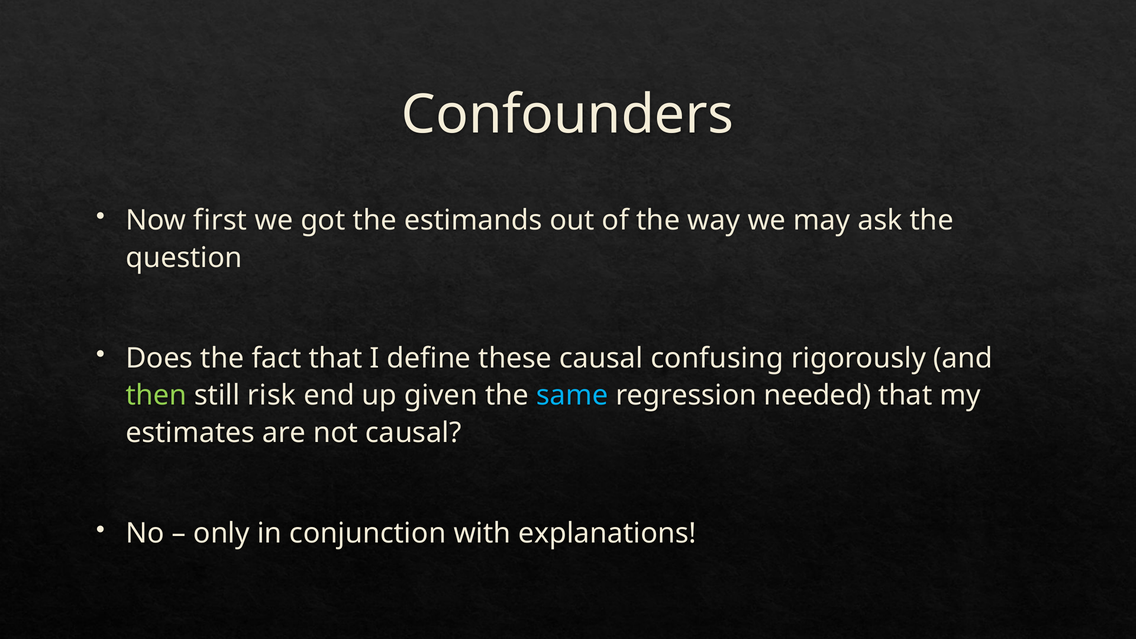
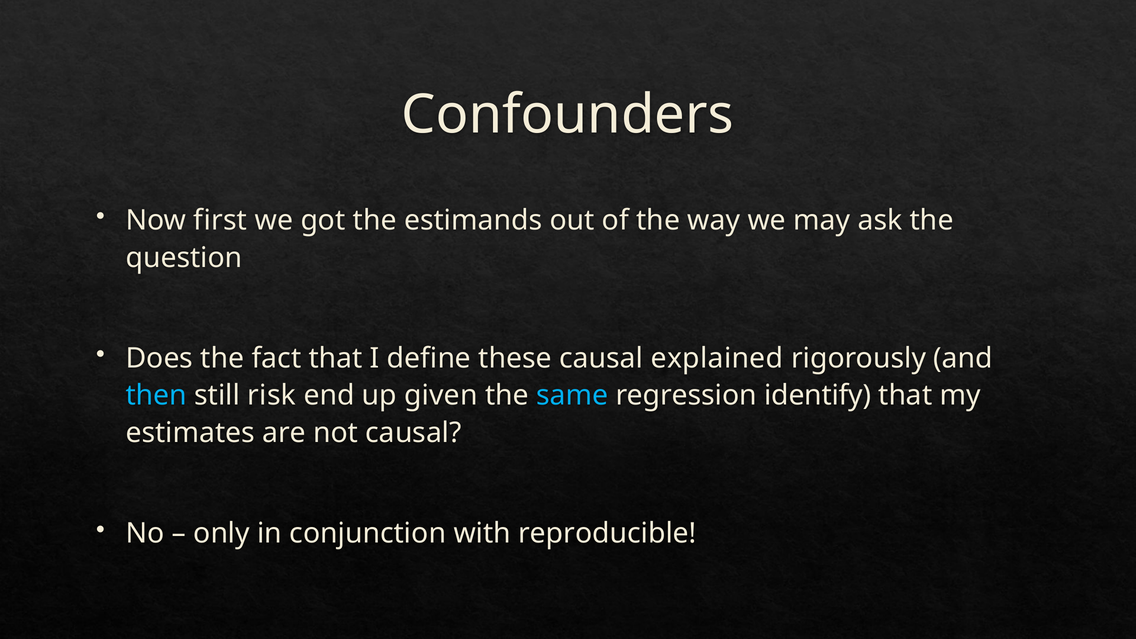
confusing: confusing -> explained (717, 358)
then colour: light green -> light blue (156, 396)
needed: needed -> identify (818, 396)
explanations: explanations -> reproducible (607, 534)
